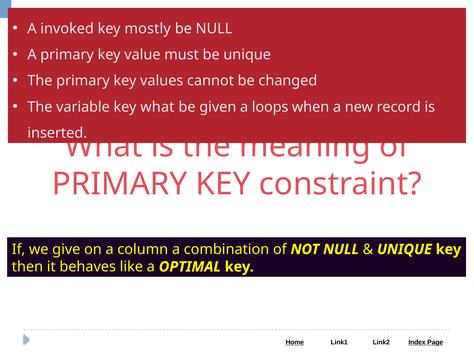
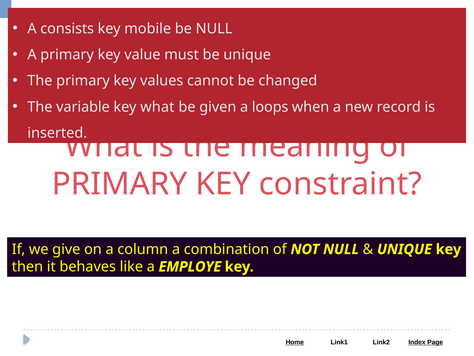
invoked: invoked -> consists (67, 29)
mostly: mostly -> mobile (148, 29)
OPTIMAL: OPTIMAL -> EMPLOYE (190, 266)
